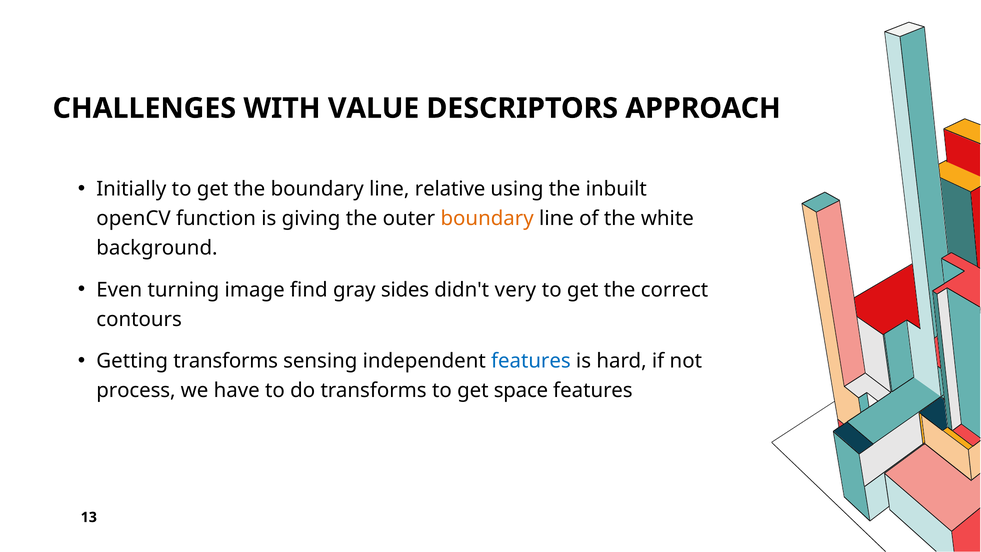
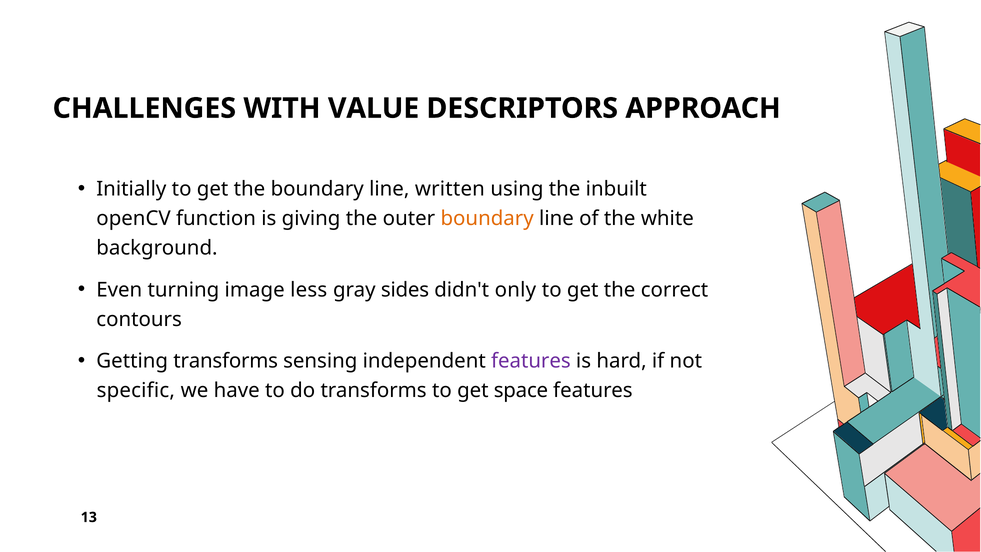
relative: relative -> written (450, 189)
find: find -> less (309, 290)
very: very -> only (515, 290)
features colour: blue -> purple (531, 361)
process: process -> specific (136, 390)
